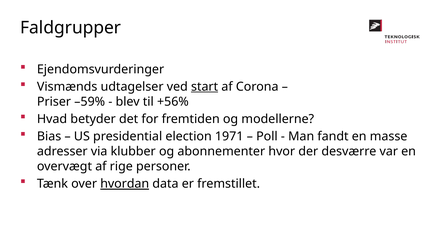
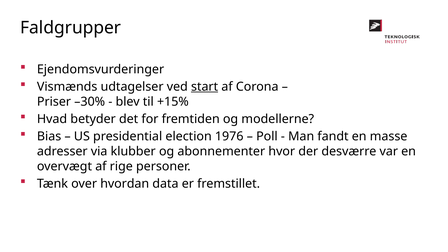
–59%: –59% -> –30% (90, 102)
+56%: +56% -> +15% (173, 102)
1971: 1971 -> 1976 (229, 136)
hvordan underline: present -> none (125, 184)
